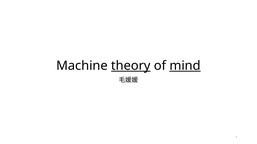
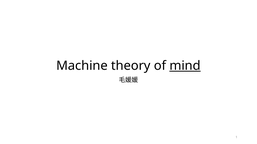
theory underline: present -> none (131, 66)
